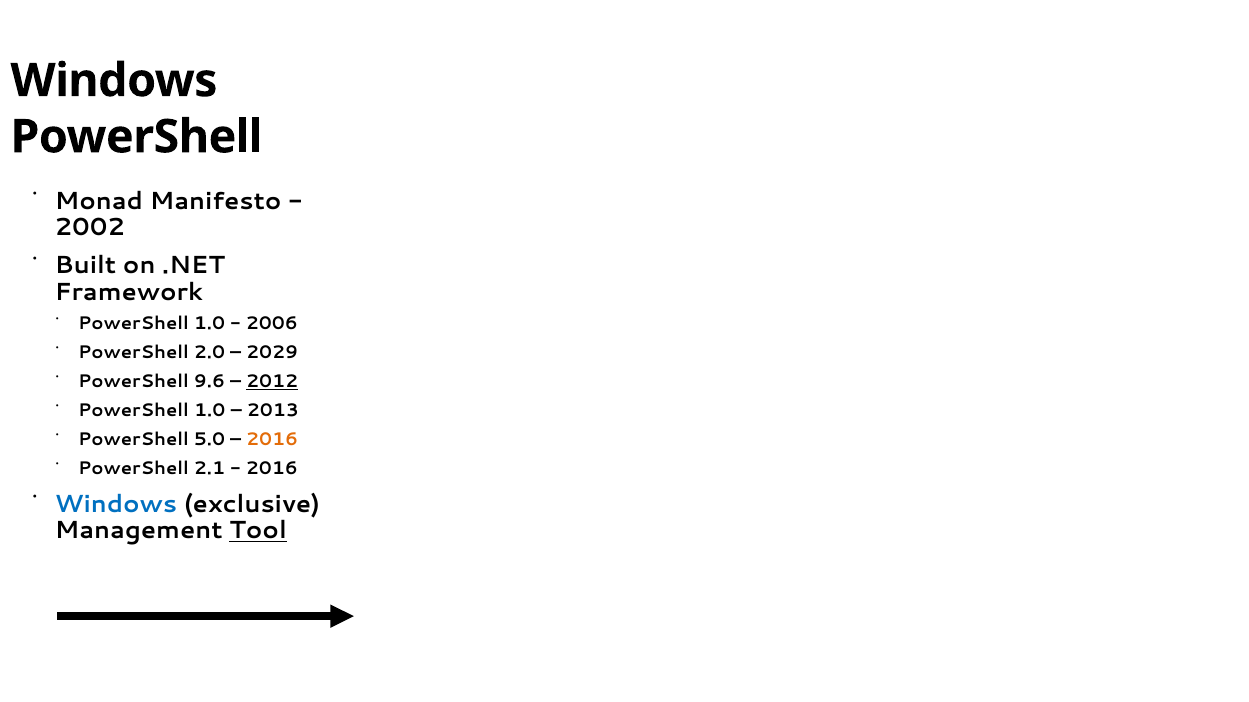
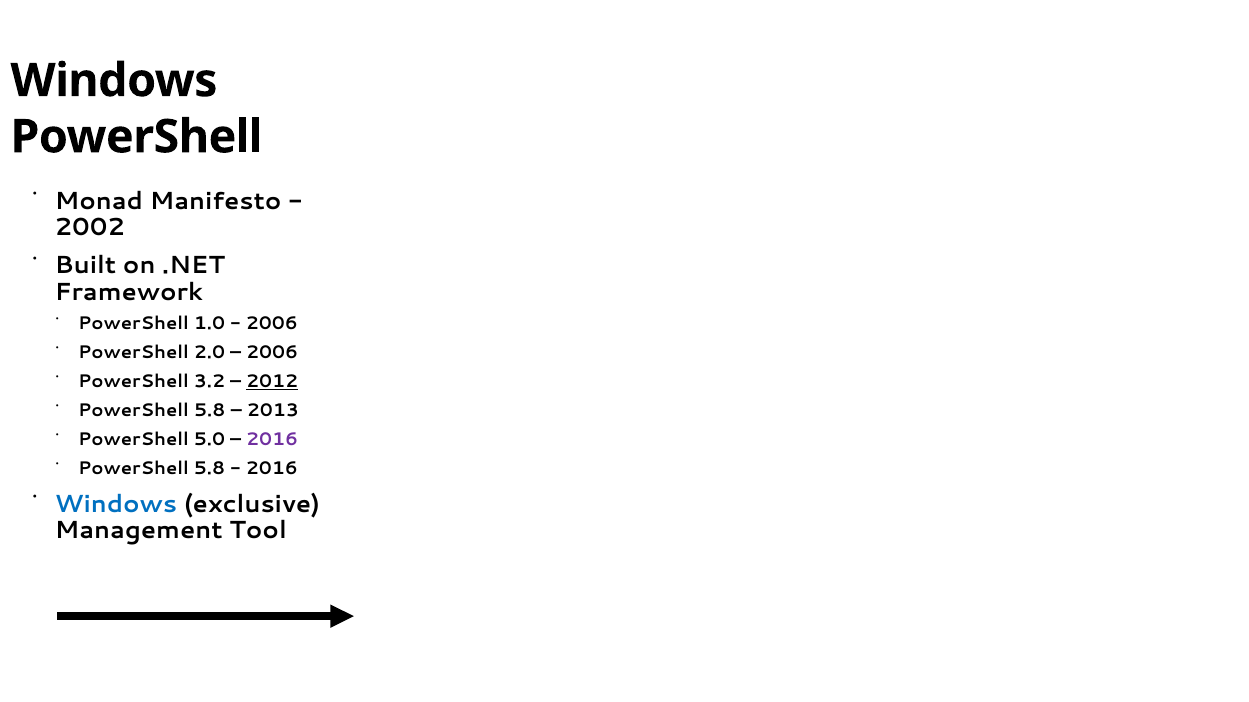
2029: 2029 -> 2006 (272, 353)
9.6: 9.6 -> 3.2 (210, 382)
1.0: 1.0 -> 5.8 (210, 411)
2016 colour: orange -> purple (272, 440)
2.1: 2.1 -> 5.8 (210, 469)
Tool underline: present -> none (258, 531)
